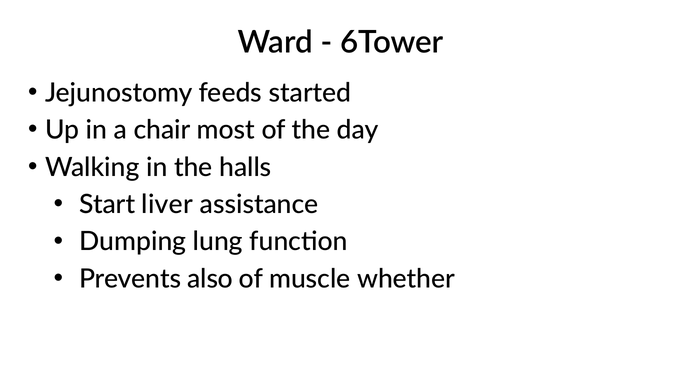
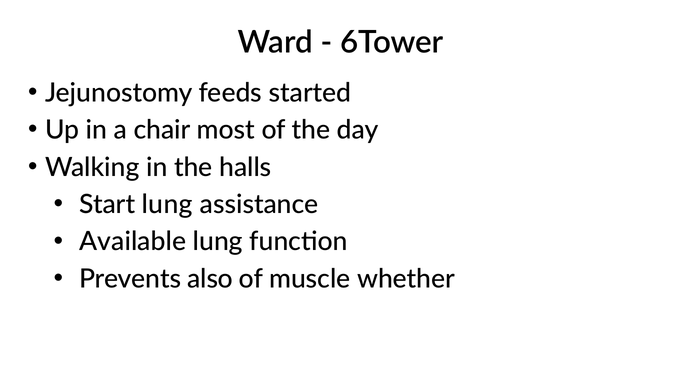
Start liver: liver -> lung (167, 205)
Dumping: Dumping -> Available (133, 242)
